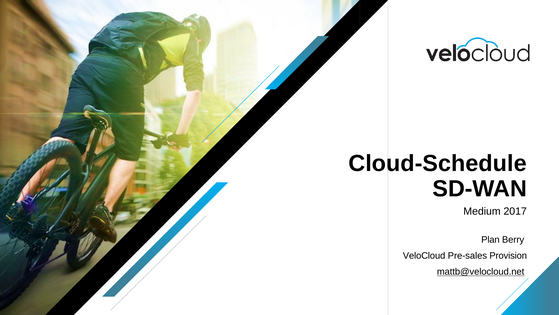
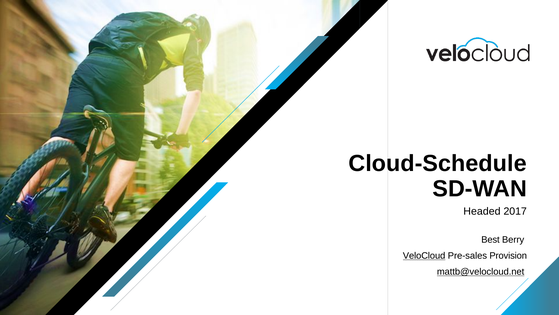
Medium: Medium -> Headed (482, 211)
Plan: Plan -> Best (490, 239)
VeloCloud underline: none -> present (424, 255)
